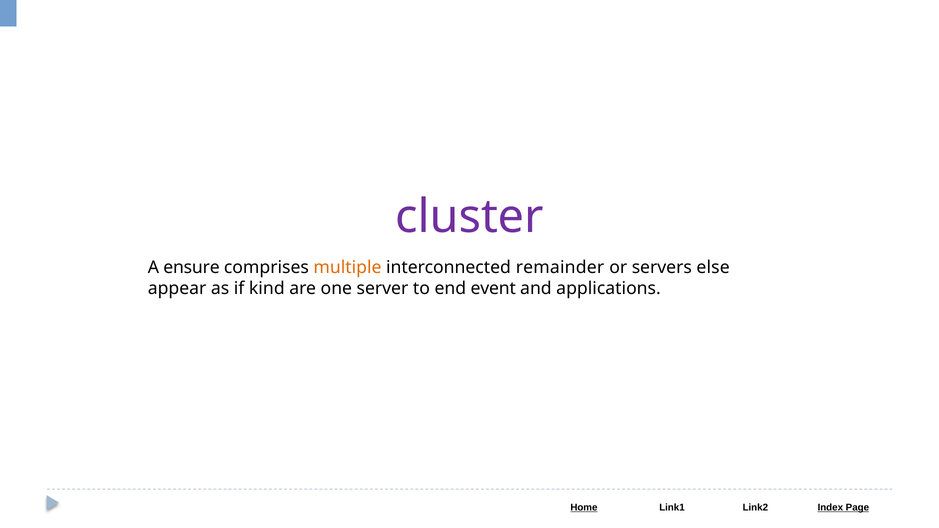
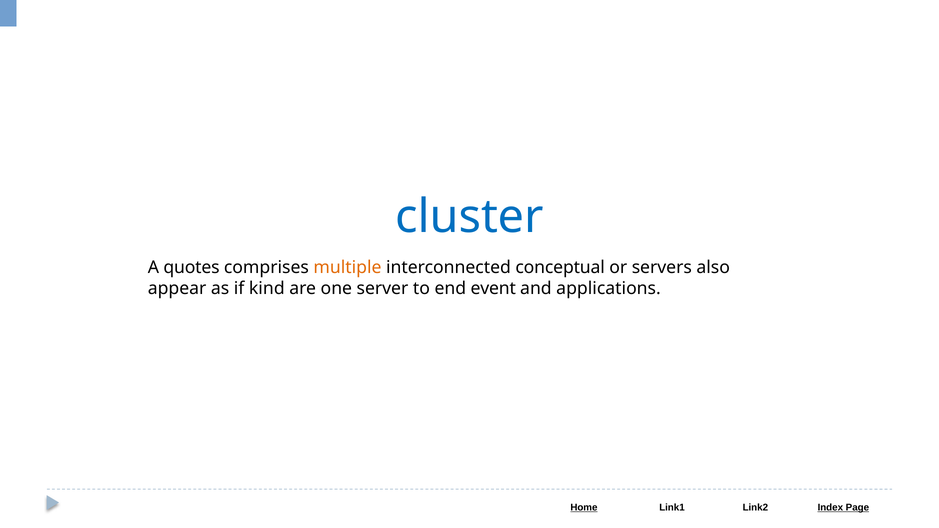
cluster colour: purple -> blue (469, 217)
ensure: ensure -> quotes (191, 268)
remainder: remainder -> conceptual (560, 268)
else: else -> also (713, 268)
